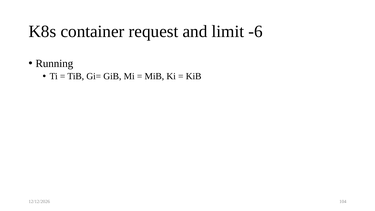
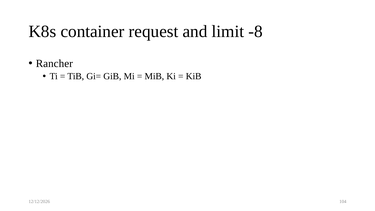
-6: -6 -> -8 (256, 32)
Running: Running -> Rancher (54, 63)
